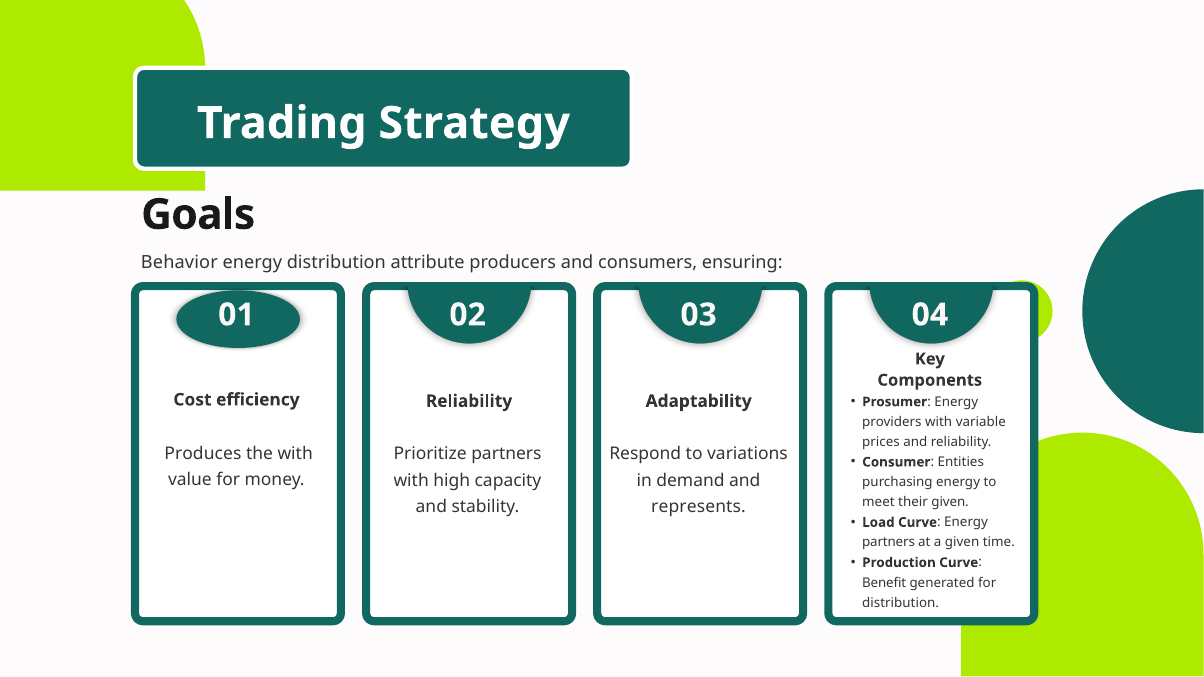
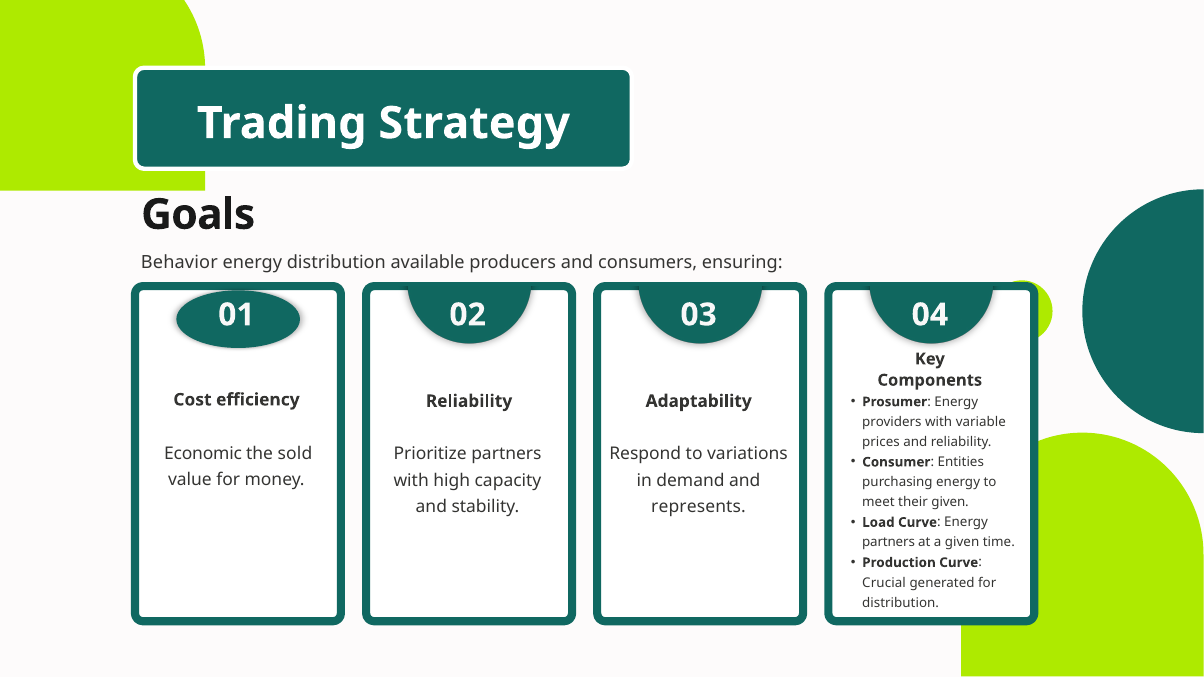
attribute: attribute -> available (428, 263)
Produces: Produces -> Economic (203, 454)
the with: with -> sold (295, 454)
Benefit: Benefit -> Crucial (884, 583)
